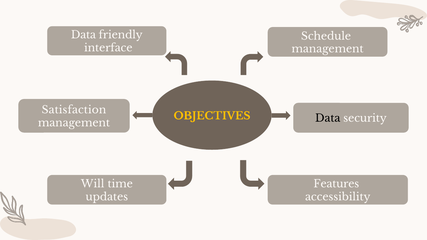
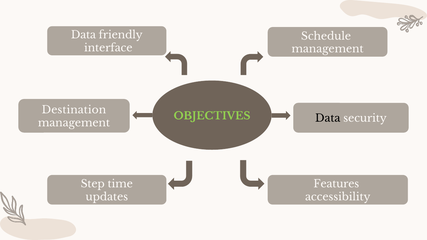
Satisfaction: Satisfaction -> Destination (74, 110)
OBJECTIVES colour: yellow -> light green (212, 116)
Will: Will -> Step (93, 184)
